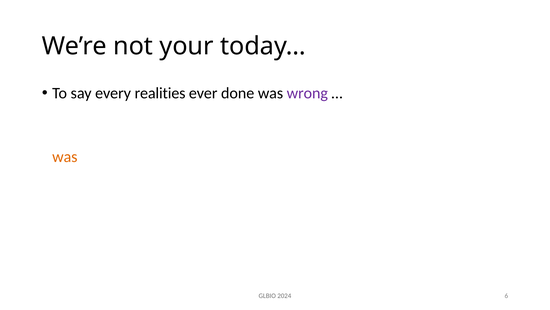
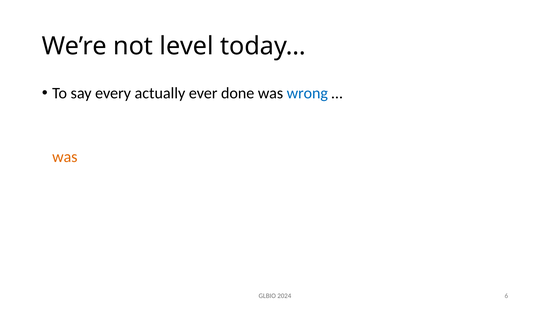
your: your -> level (187, 46)
realities: realities -> actually (160, 93)
wrong colour: purple -> blue (307, 93)
